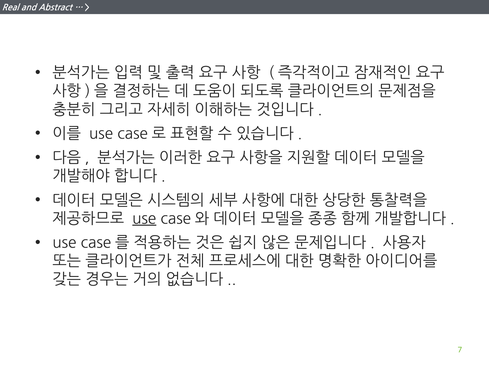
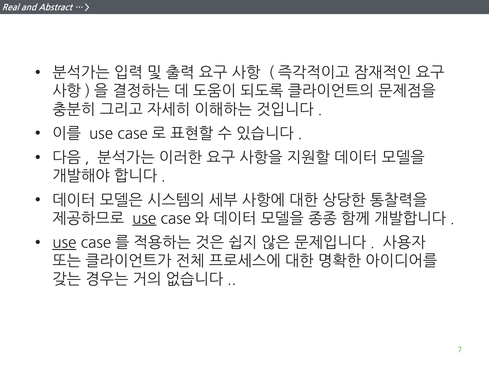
use underline: none -> present (64, 243)
